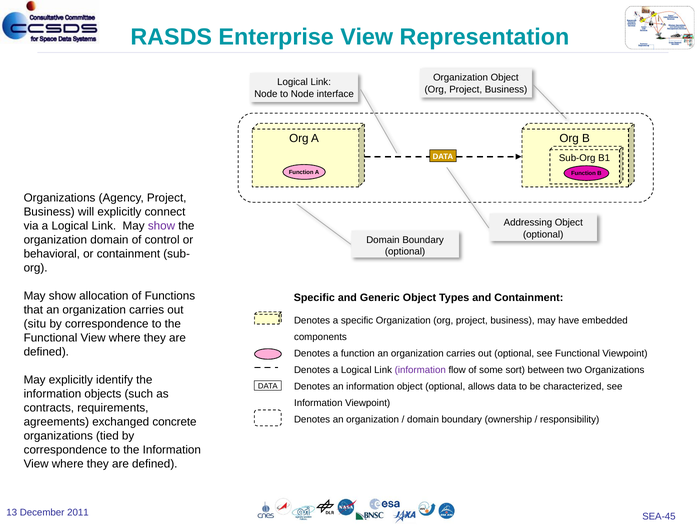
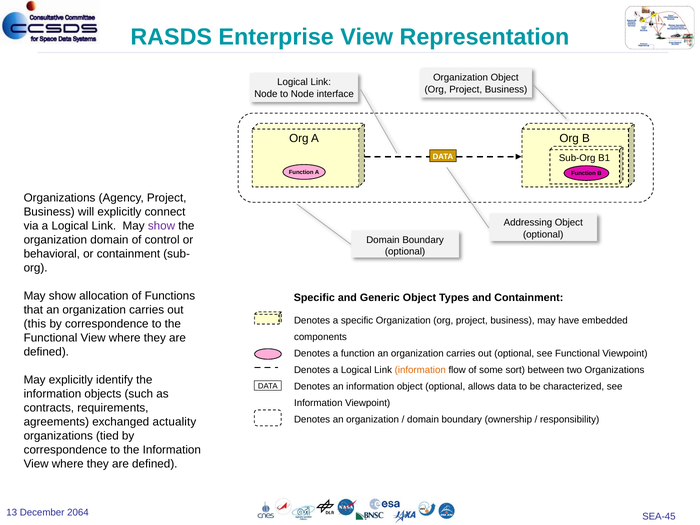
situ: situ -> this (35, 324)
information colour: purple -> orange (420, 370)
concrete: concrete -> actuality (174, 422)
2011: 2011 -> 2064 (78, 513)
